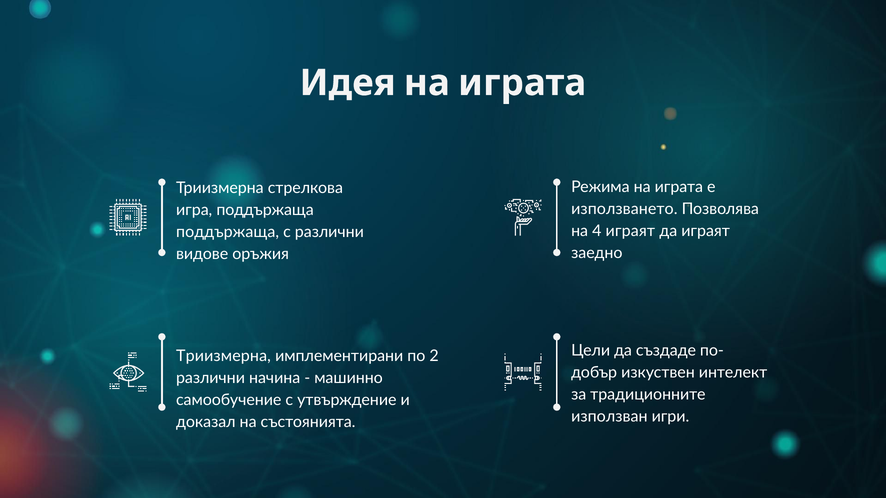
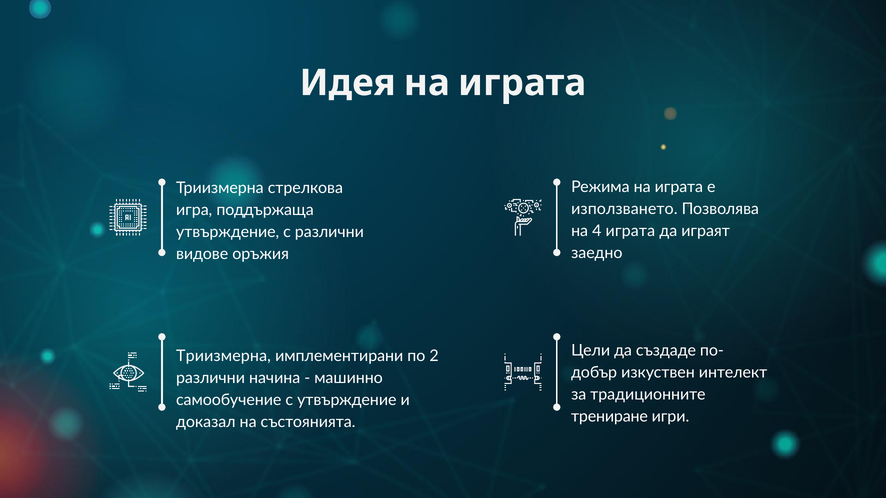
4 играят: играят -> играта (630, 231)
поддържаща: поддържаща -> утвърждение (228, 232)
използван: използван -> трениране (609, 417)
